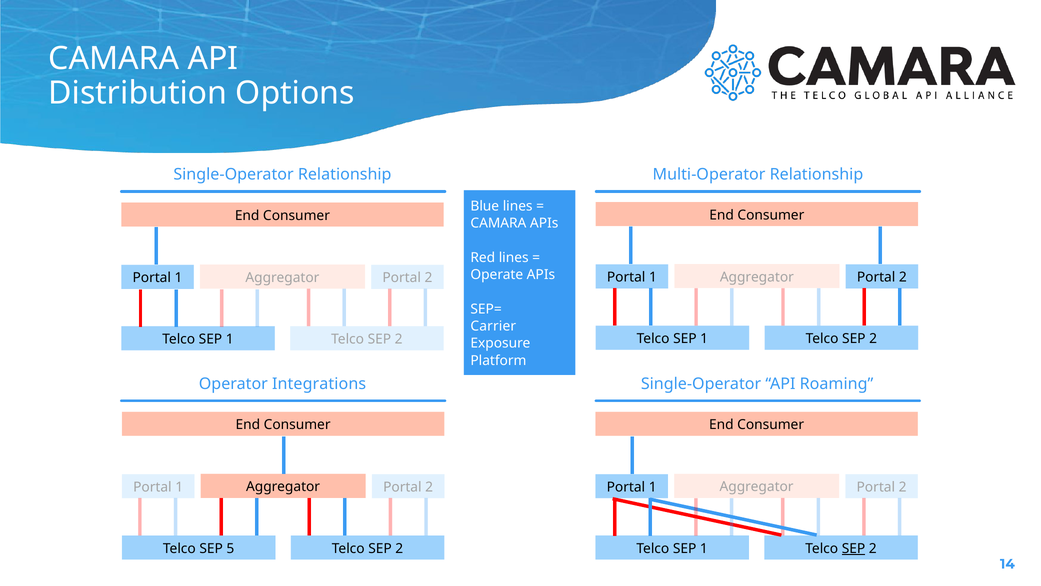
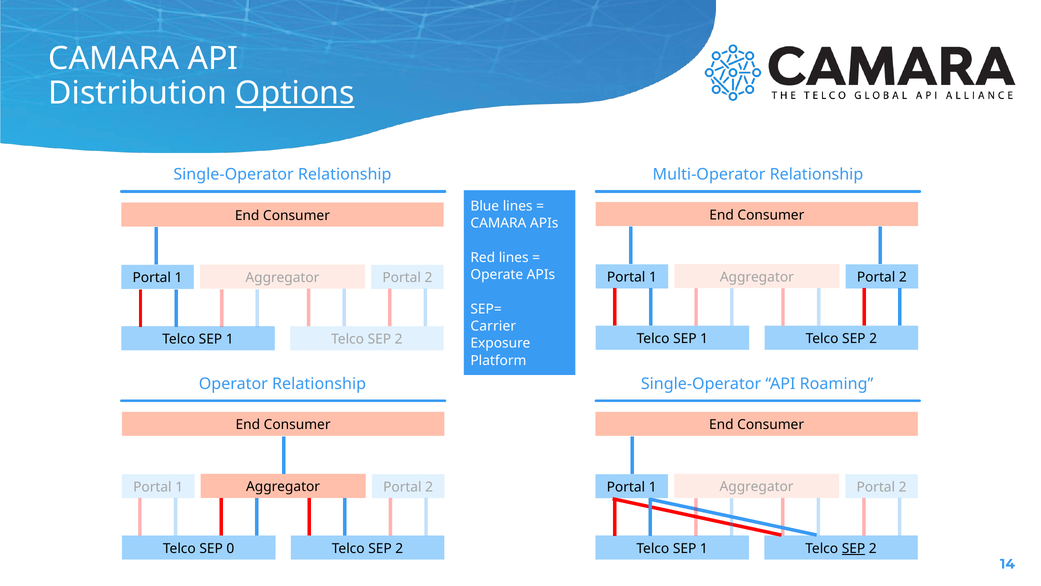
Options underline: none -> present (295, 93)
Operator Integrations: Integrations -> Relationship (319, 384)
5: 5 -> 0 (230, 548)
